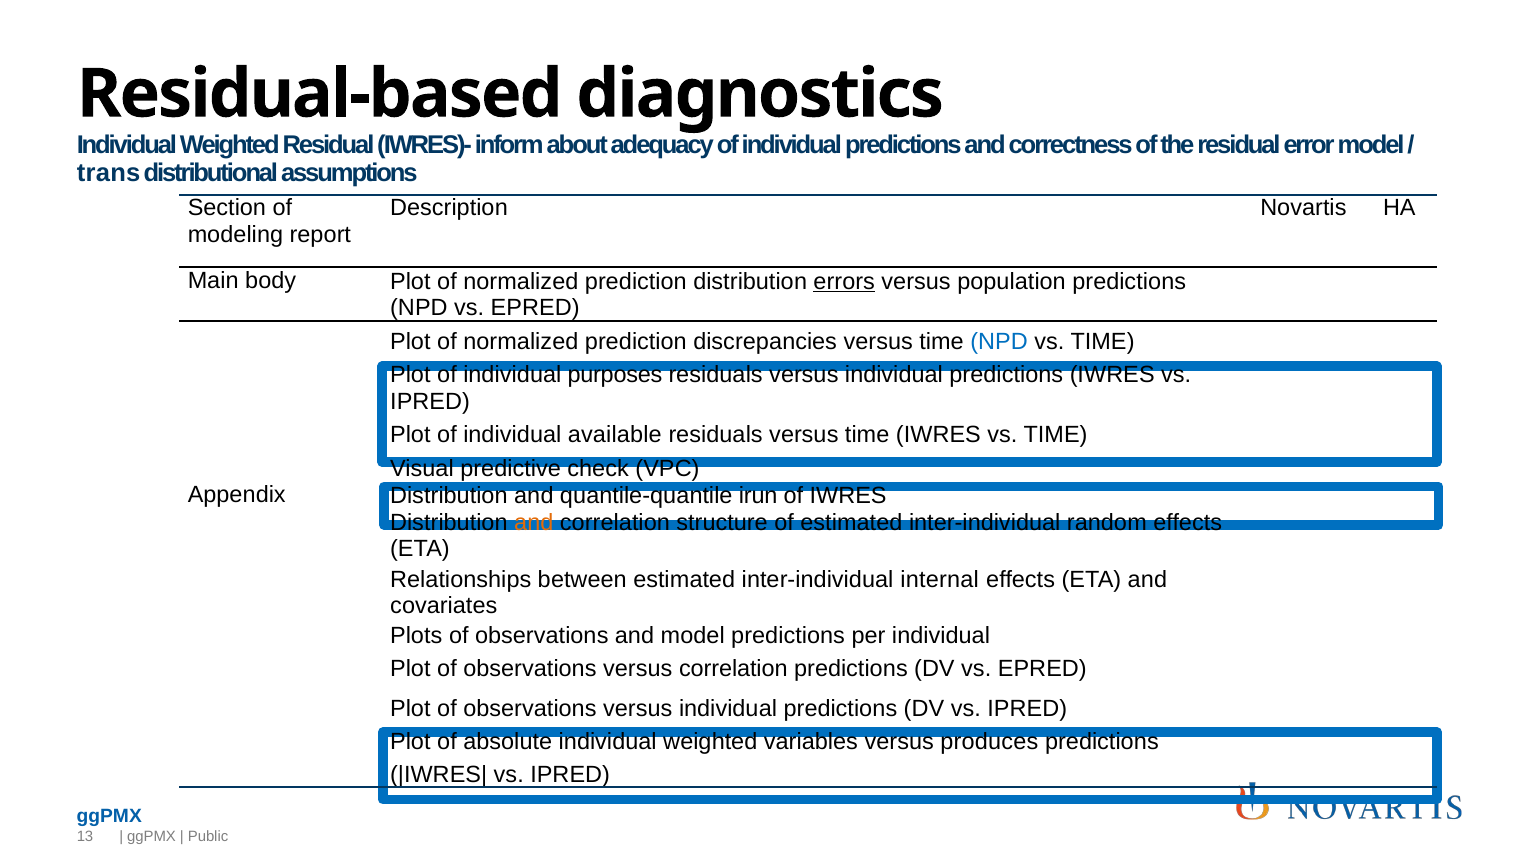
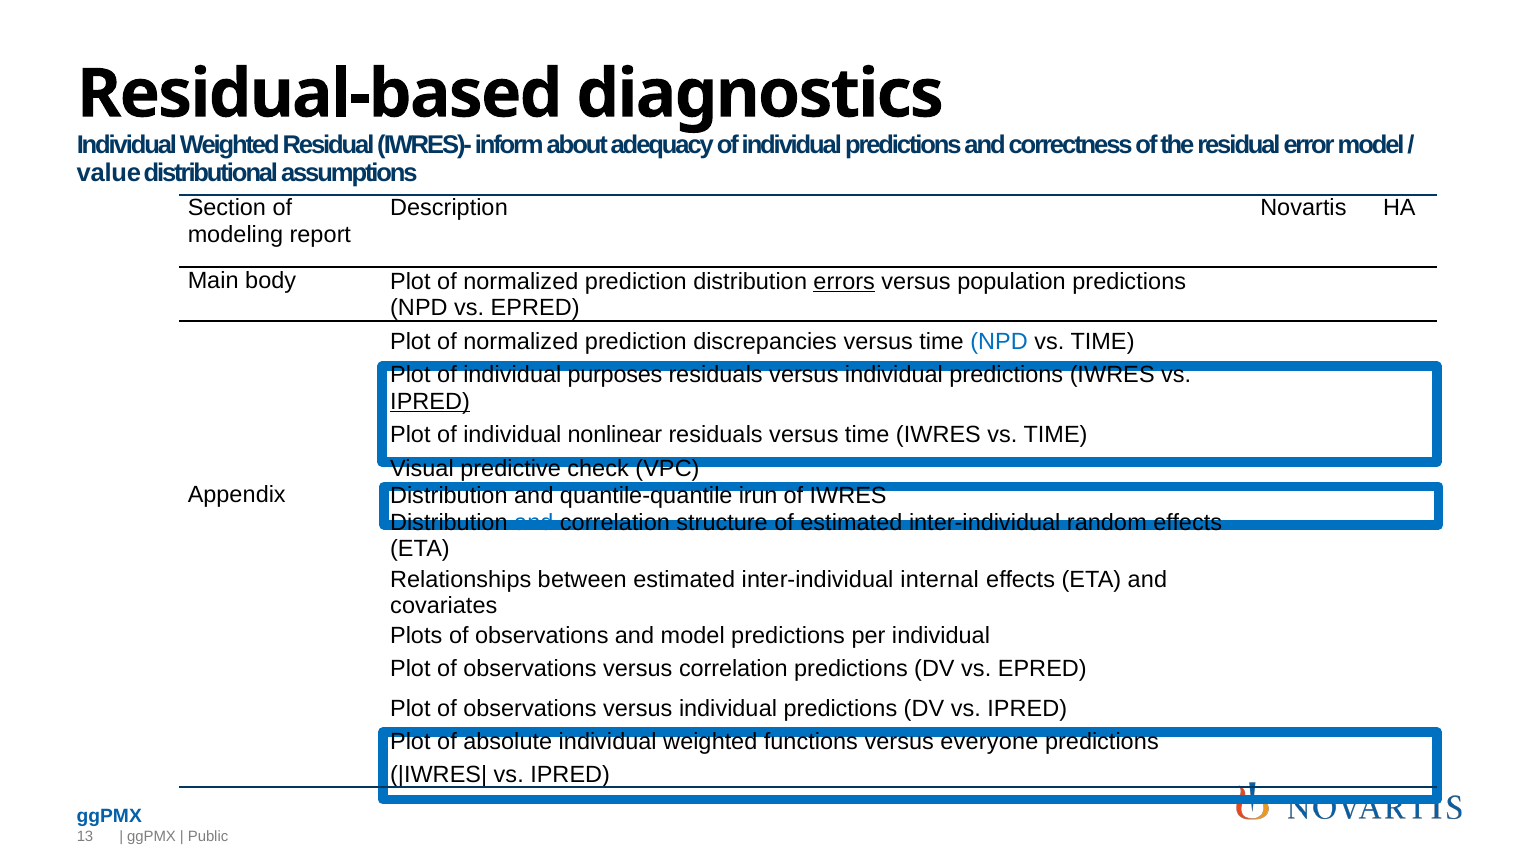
trans: trans -> value (109, 173)
IPRED underline: none -> present (430, 401)
available: available -> nonlinear (615, 435)
and colour: orange -> blue (534, 523)
variables: variables -> functions (811, 742)
produces: produces -> everyone (989, 742)
